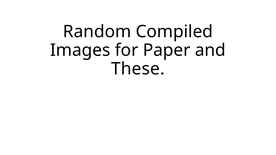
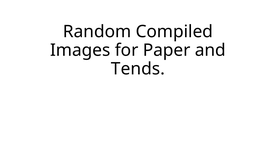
These: These -> Tends (138, 69)
